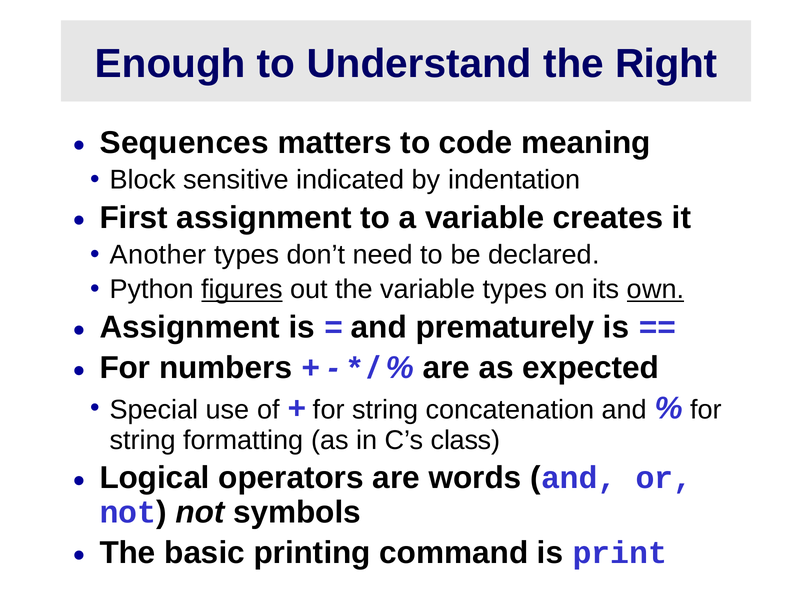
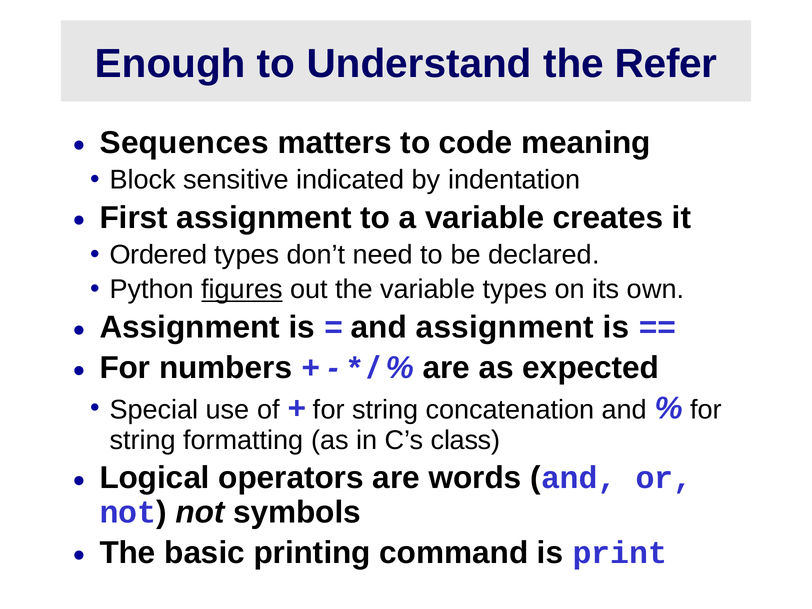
Right: Right -> Refer (666, 64)
Another: Another -> Ordered (158, 255)
own underline: present -> none (656, 290)
and prematurely: prematurely -> assignment (505, 328)
